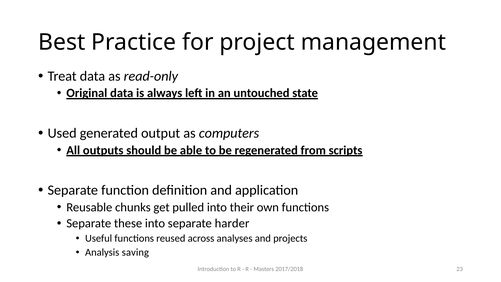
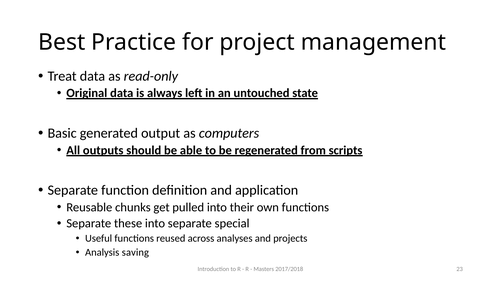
Used: Used -> Basic (62, 133)
harder: harder -> special (232, 223)
